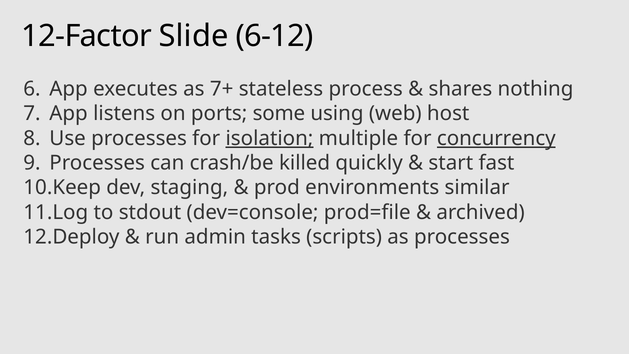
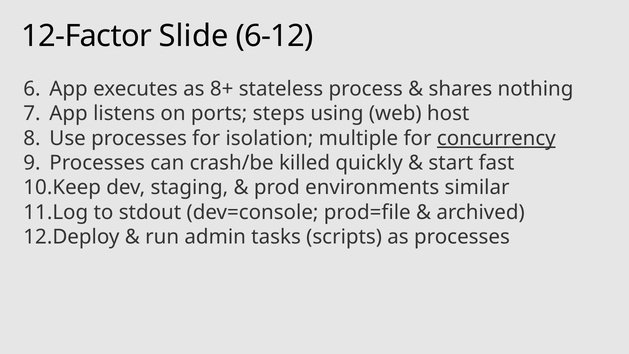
7+: 7+ -> 8+ (222, 89)
some: some -> steps (279, 114)
isolation underline: present -> none (269, 138)
